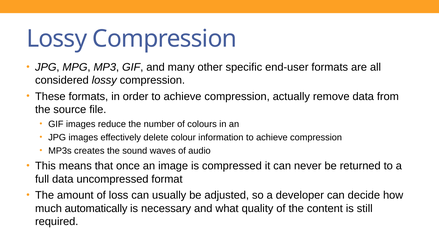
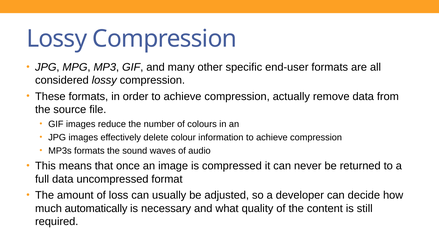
MP3s creates: creates -> formats (89, 151)
